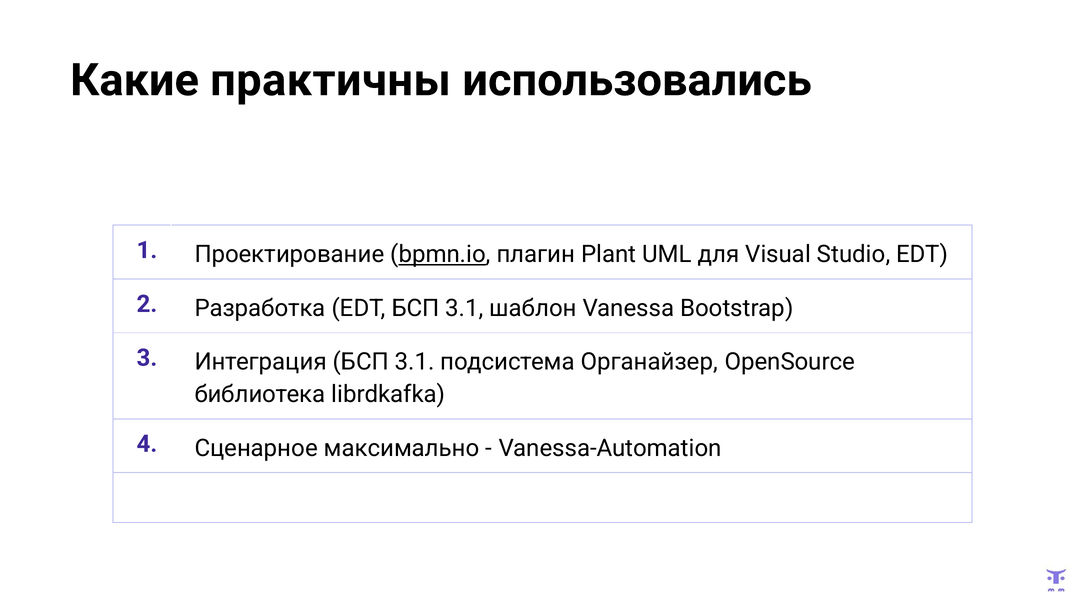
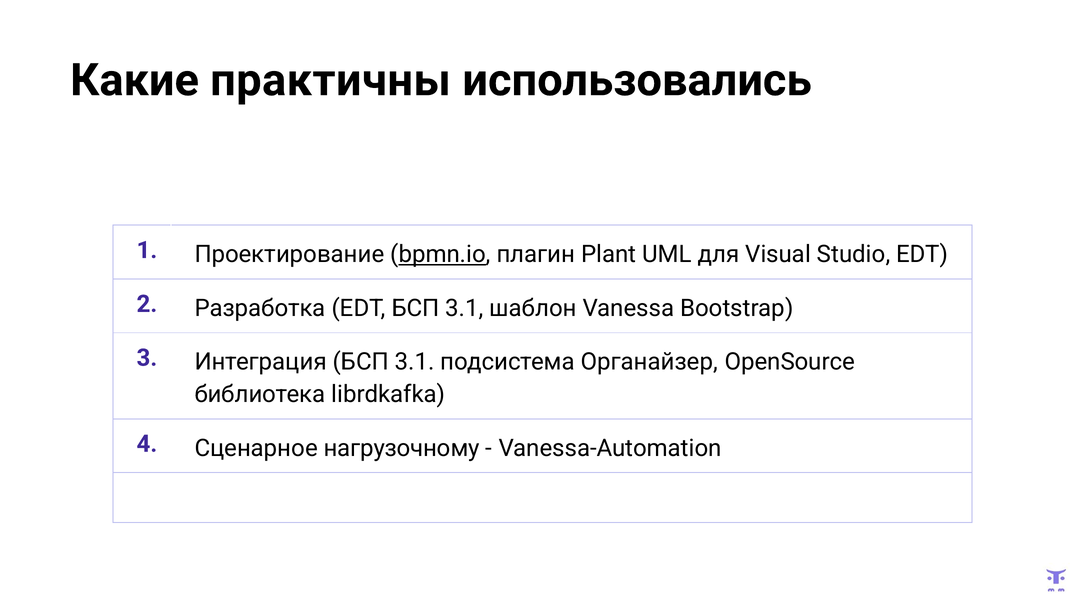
максимально: максимально -> нагрузочному (402, 448)
